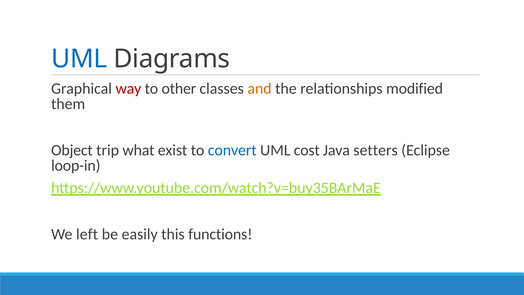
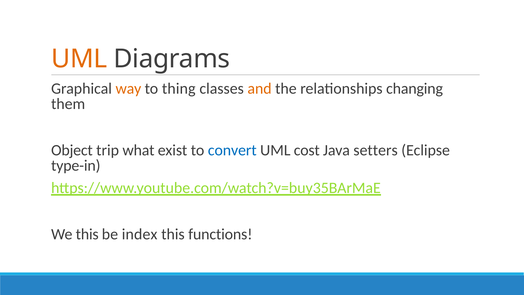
UML colour: blue -> orange (79, 59)
way colour: red -> orange (128, 88)
other: other -> thing (179, 88)
modified: modified -> changing (415, 88)
loop-in: loop-in -> type-in (76, 165)
We left: left -> this (87, 234)
easily: easily -> index (140, 234)
